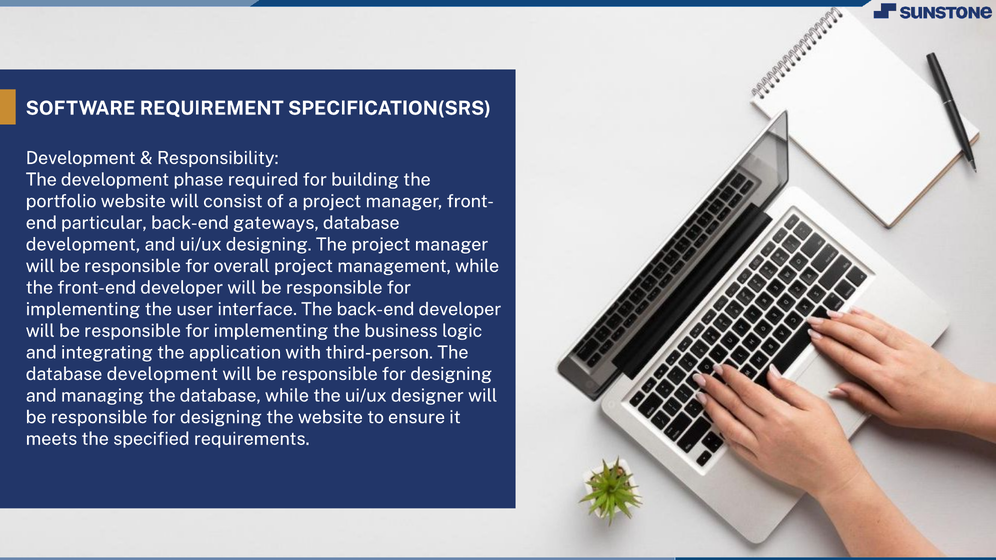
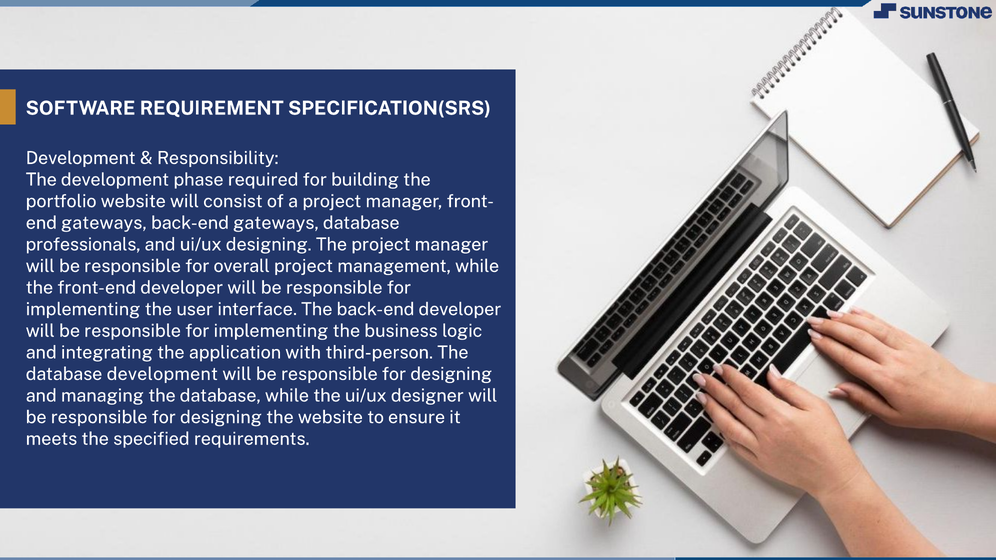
particular: particular -> gateways (104, 223)
development: development -> professionals (83, 245)
